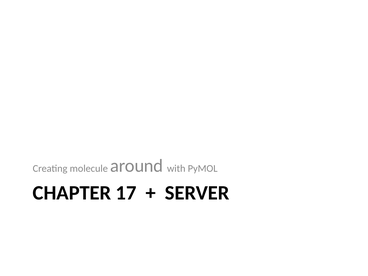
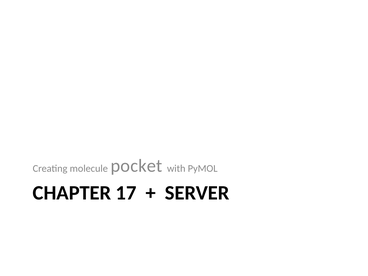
around: around -> pocket (136, 166)
